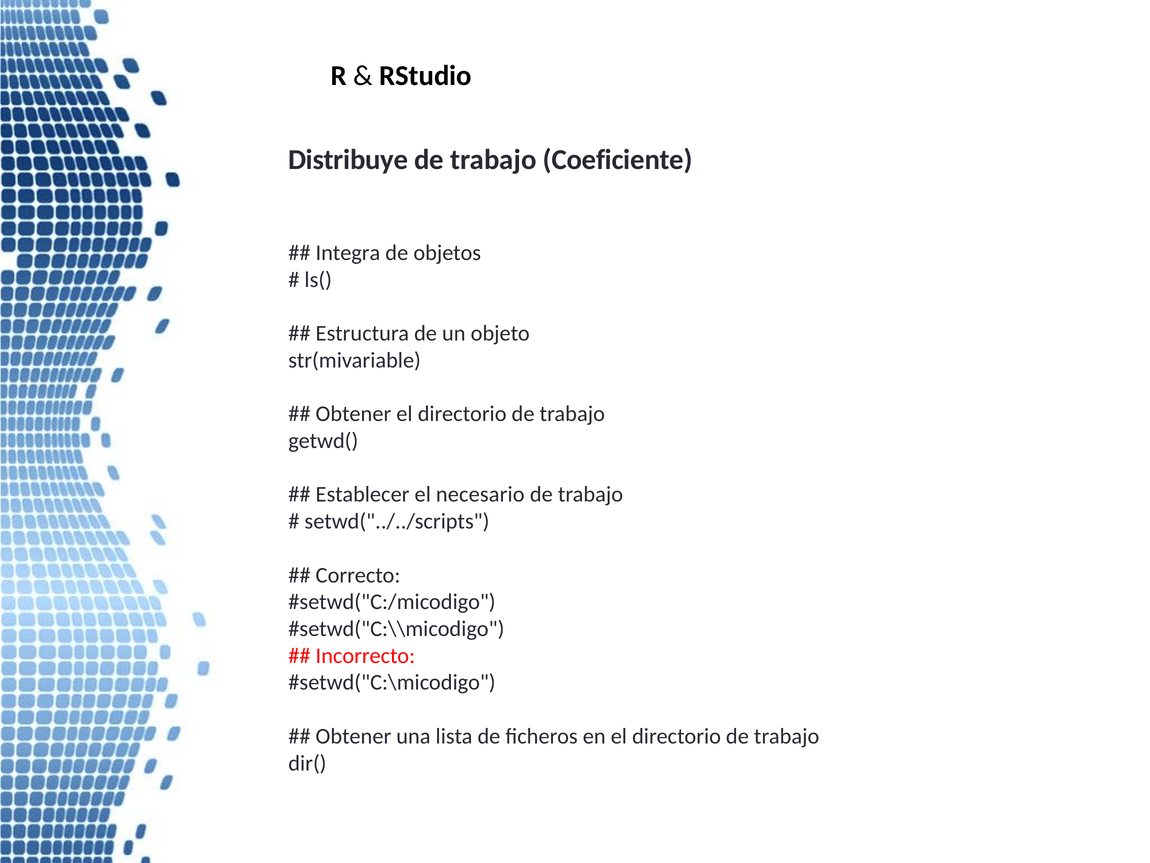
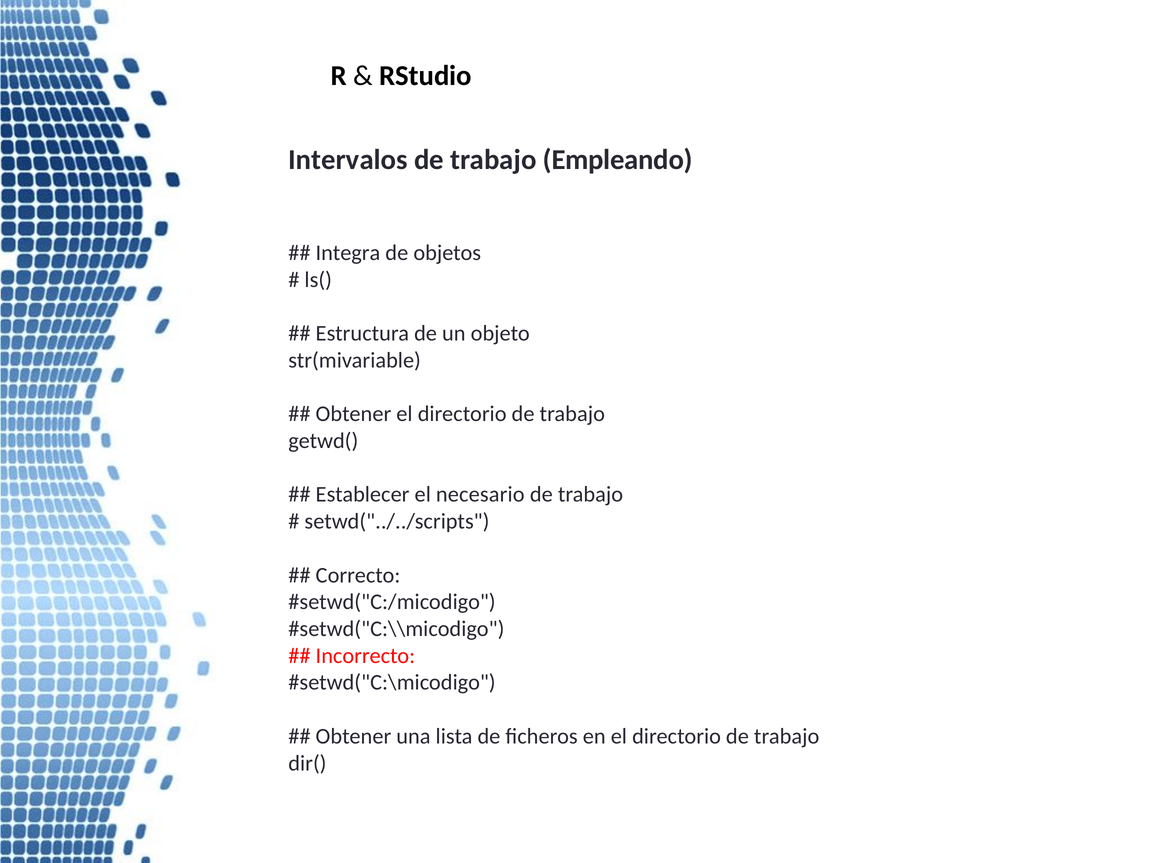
Distribuye: Distribuye -> Intervalos (348, 160)
Coeficiente: Coeficiente -> Empleando (618, 160)
